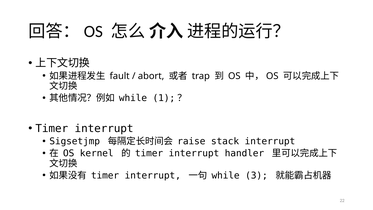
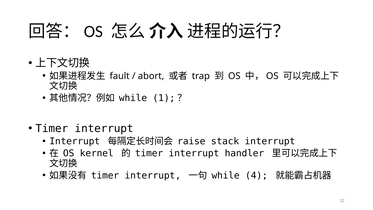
Sigsetjmp: Sigsetjmp -> Interrupt (75, 141)
3: 3 -> 4 (256, 175)
